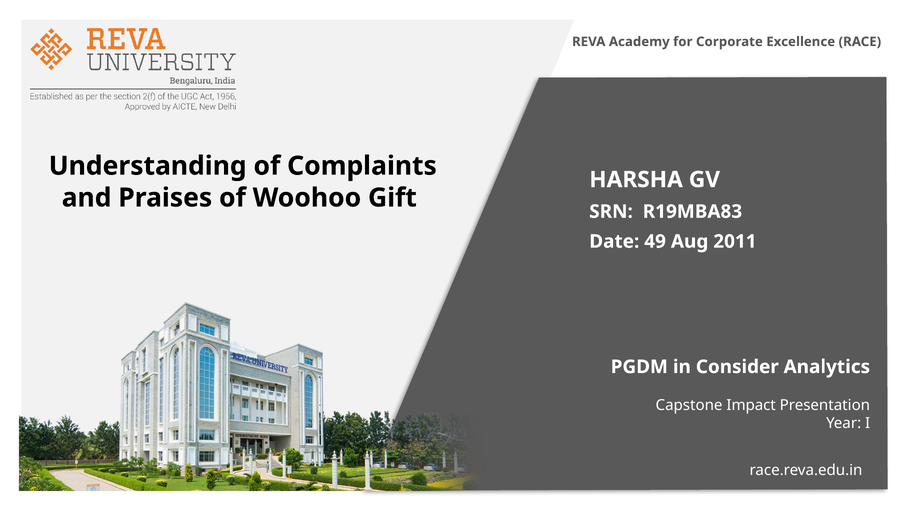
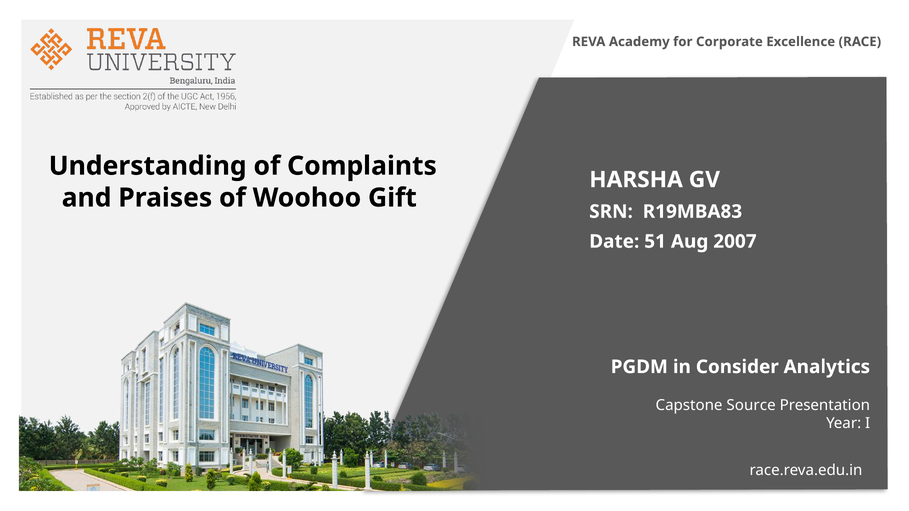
49: 49 -> 51 (655, 242)
2011: 2011 -> 2007 (735, 242)
Impact: Impact -> Source (751, 405)
